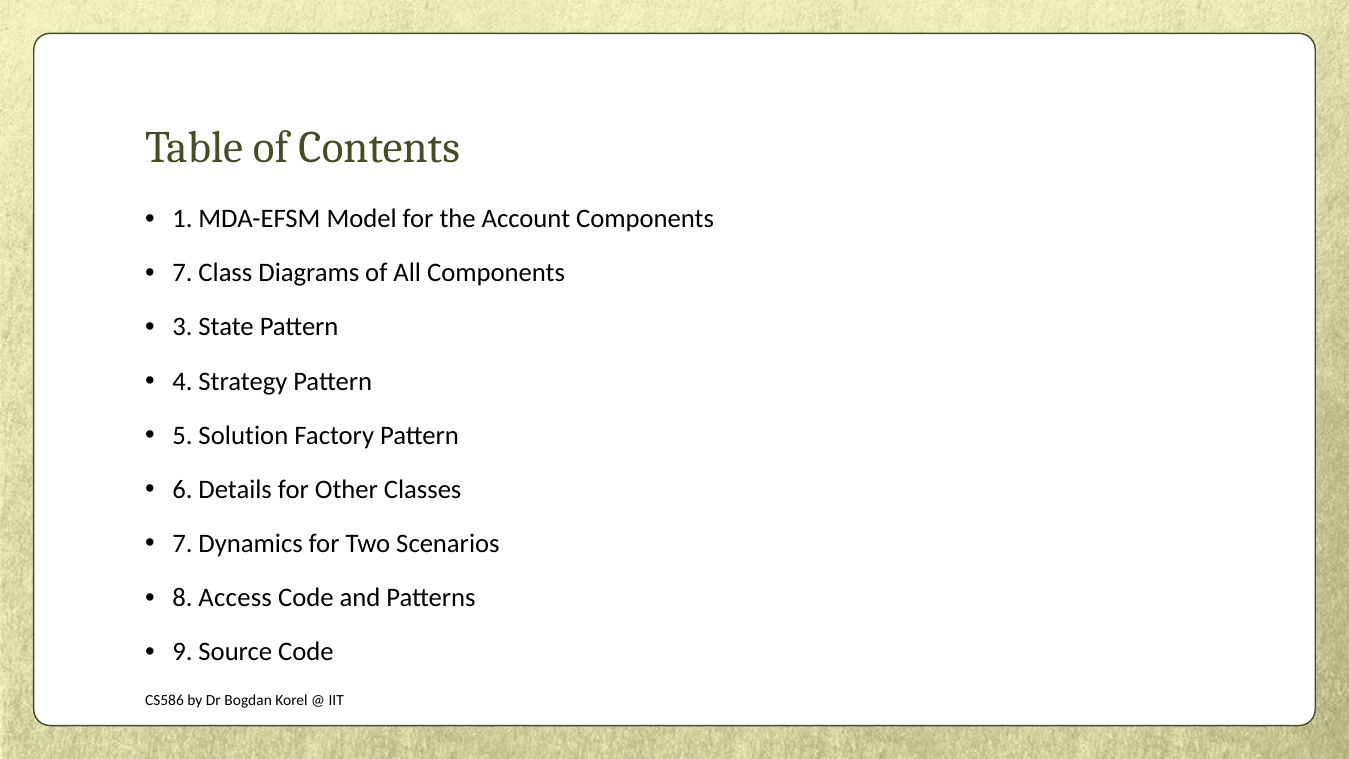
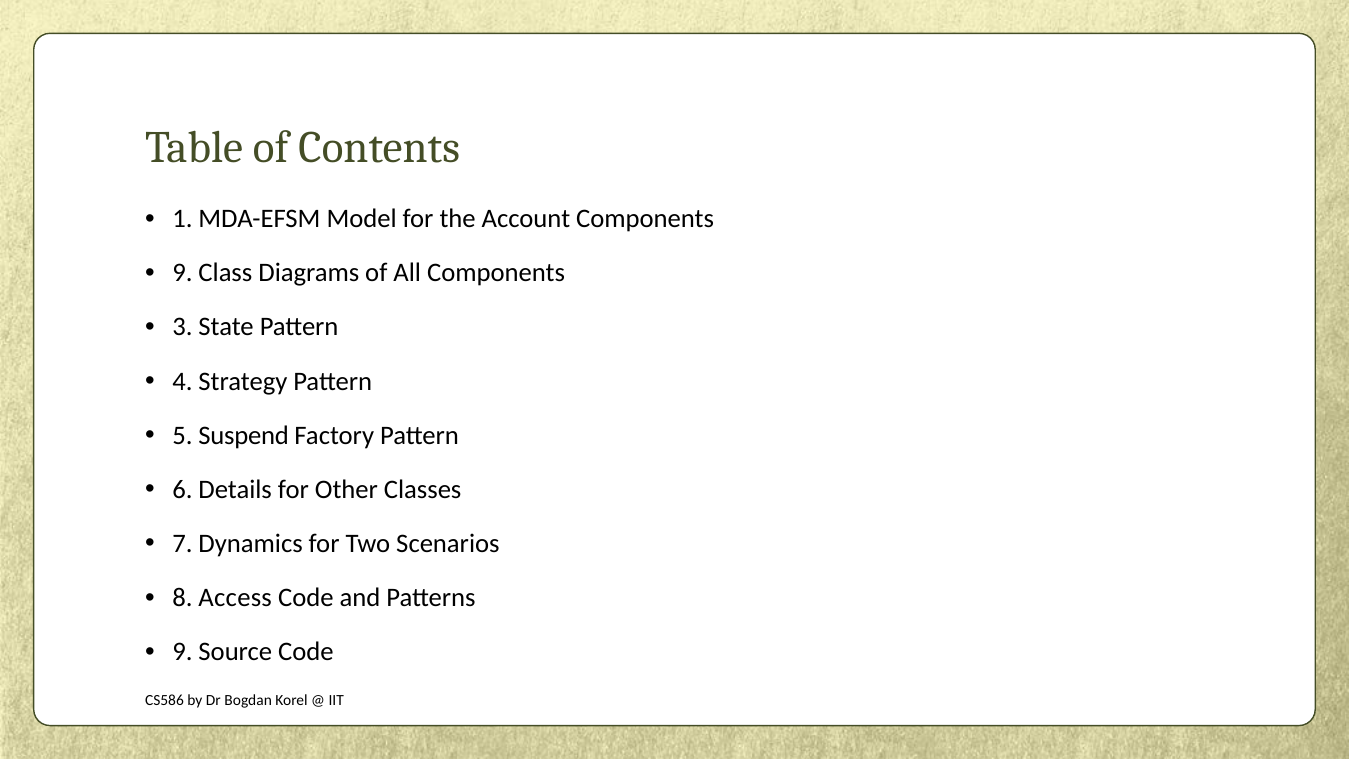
7: 7 -> 9 (182, 273)
Solution: Solution -> Suspend (244, 435)
